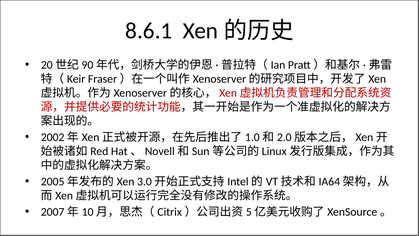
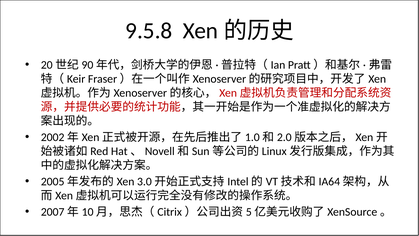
8.6.1: 8.6.1 -> 9.5.8 (149, 31)
